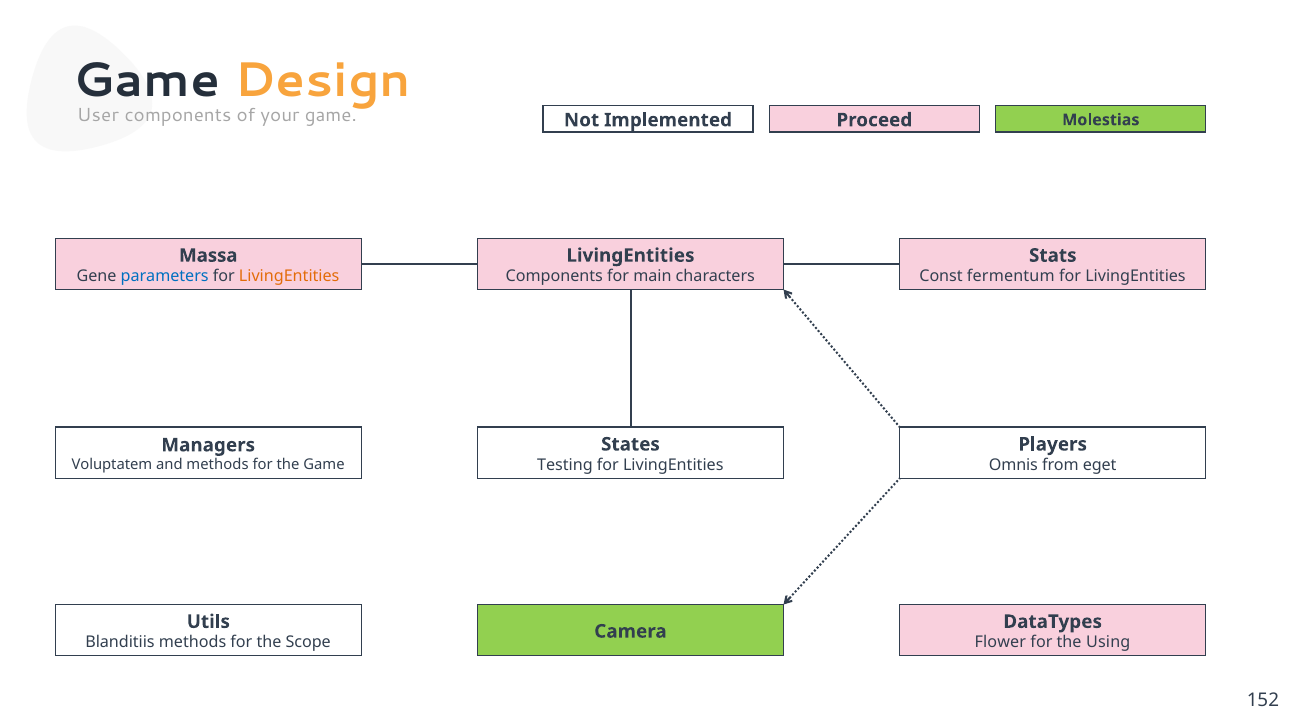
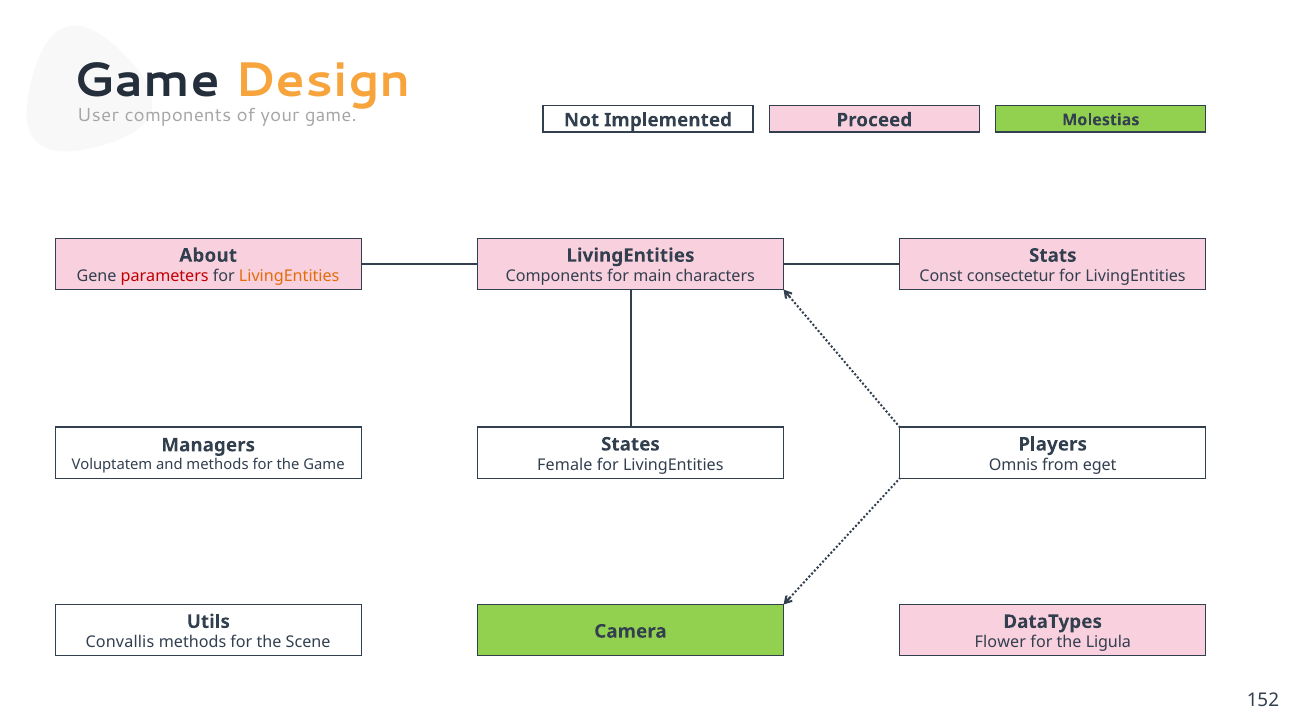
Massa: Massa -> About (208, 255)
parameters colour: blue -> red (165, 276)
fermentum: fermentum -> consectetur (1011, 276)
Testing: Testing -> Female (565, 465)
Blanditiis: Blanditiis -> Convallis (120, 642)
Scope: Scope -> Scene (308, 642)
Using: Using -> Ligula (1108, 642)
